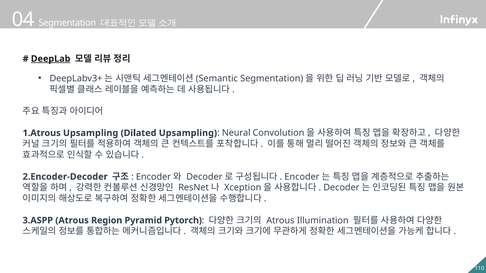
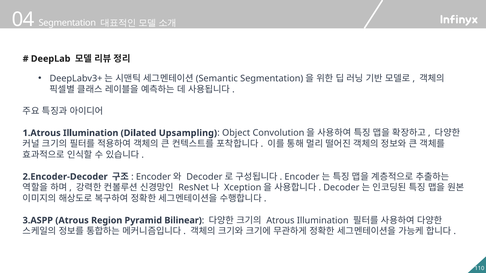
DeepLab underline: present -> none (51, 59)
Upsampling: Upsampling -> Illumination (91, 133)
Neural: Neural -> Object (236, 133)
Pytorch: Pytorch -> Bilinear (183, 221)
